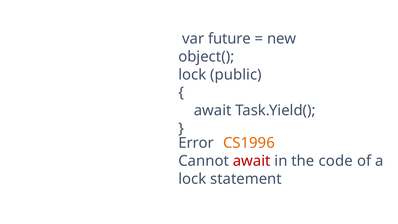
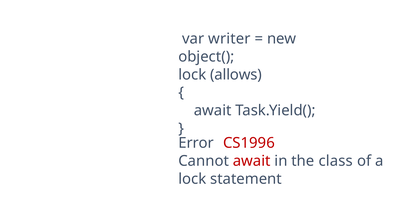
future: future -> writer (229, 39)
public: public -> allows (236, 75)
CS1996 colour: orange -> red (249, 143)
code: code -> class (336, 161)
